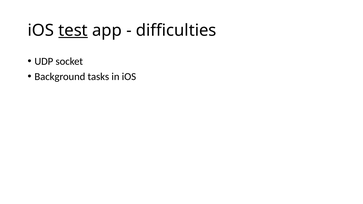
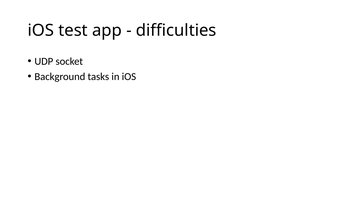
test underline: present -> none (73, 30)
